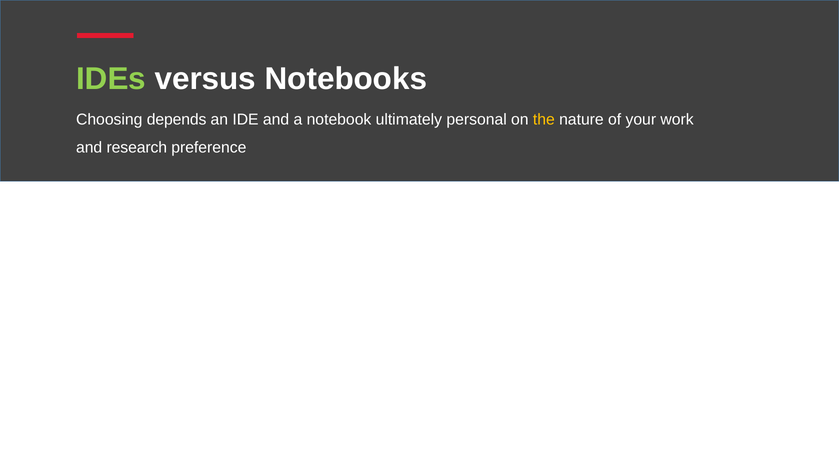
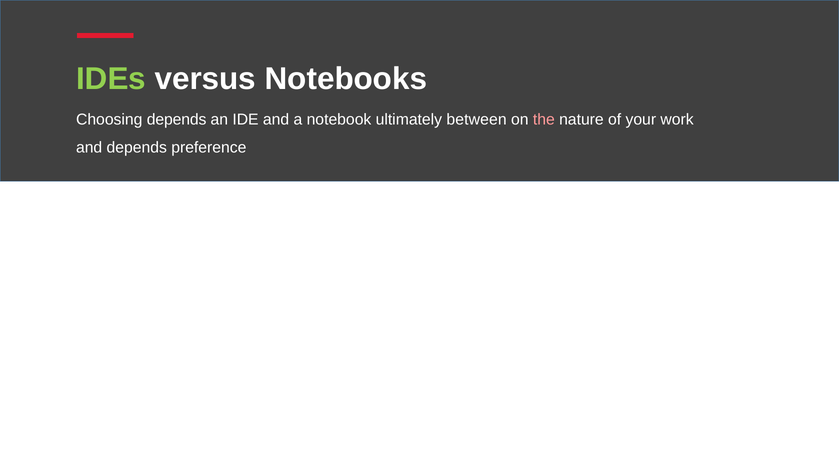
personal: personal -> between (477, 119)
the colour: yellow -> pink (544, 119)
and research: research -> depends (137, 148)
